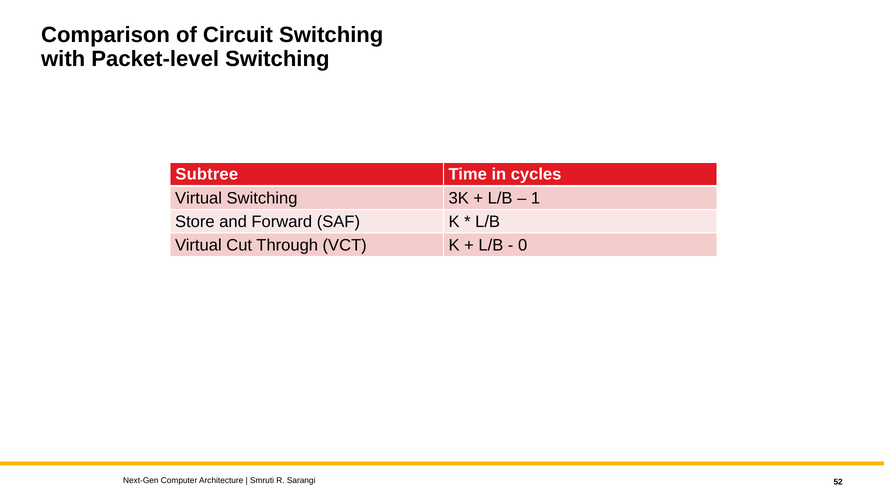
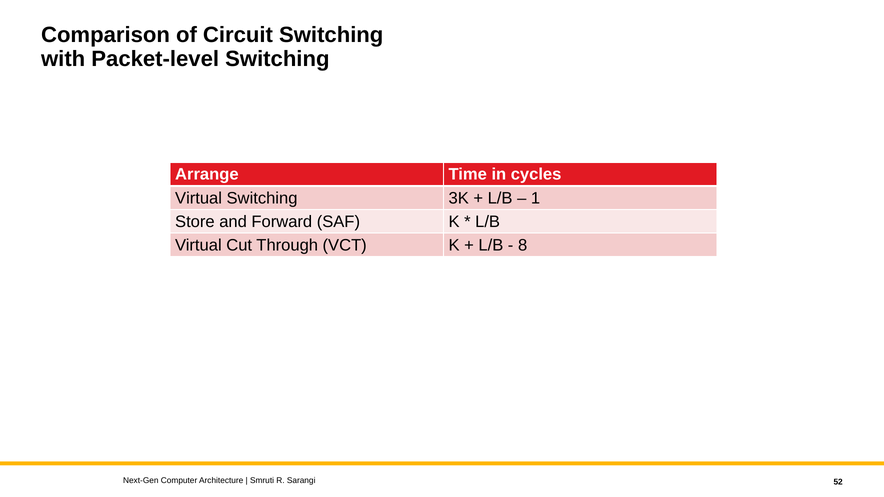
Subtree: Subtree -> Arrange (207, 175)
0: 0 -> 8 (523, 245)
